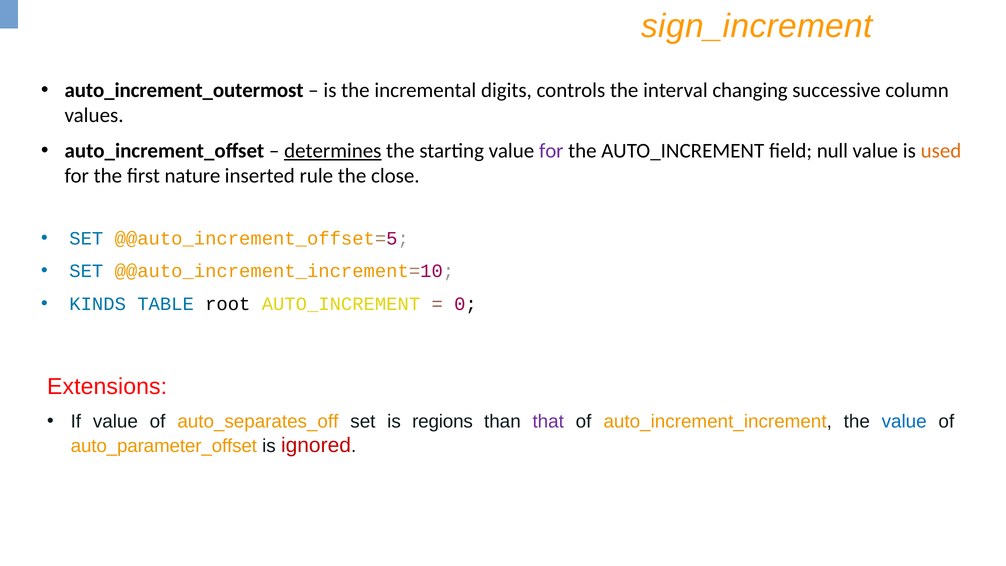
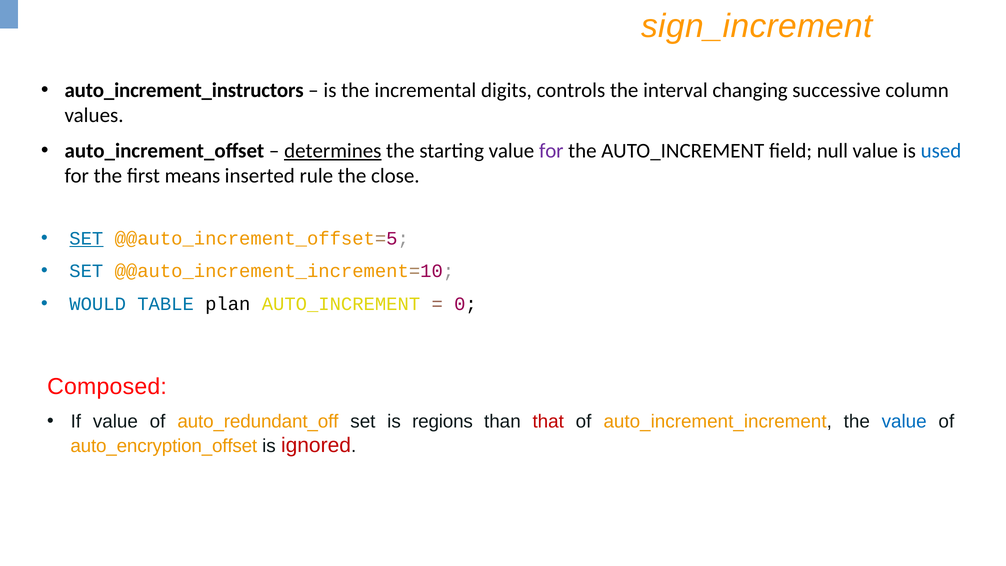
auto_increment_outermost: auto_increment_outermost -> auto_increment_instructors (184, 90)
used colour: orange -> blue (941, 151)
nature: nature -> means (192, 176)
SET underline: none -> present (86, 238)
KINDS: KINDS -> WOULD (98, 304)
root: root -> plan (228, 304)
Extensions: Extensions -> Composed (107, 386)
auto_separates_off: auto_separates_off -> auto_redundant_off (258, 421)
that colour: purple -> red (548, 421)
auto_parameter_offset: auto_parameter_offset -> auto_encryption_offset (164, 446)
